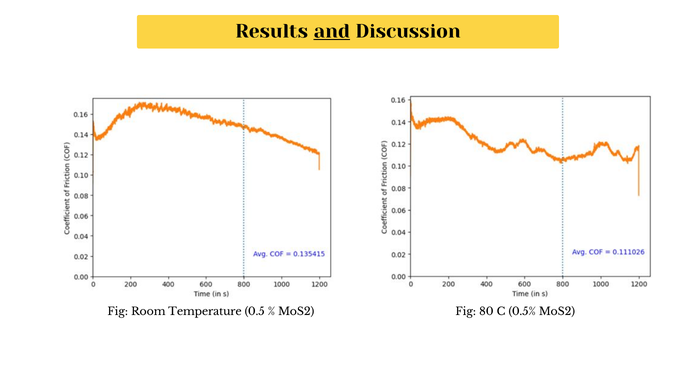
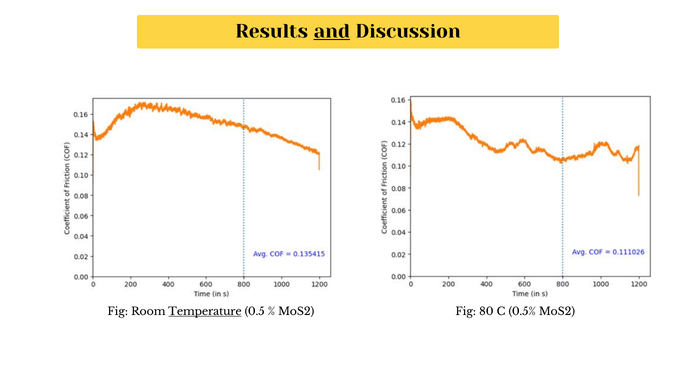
Temperature underline: none -> present (205, 311)
